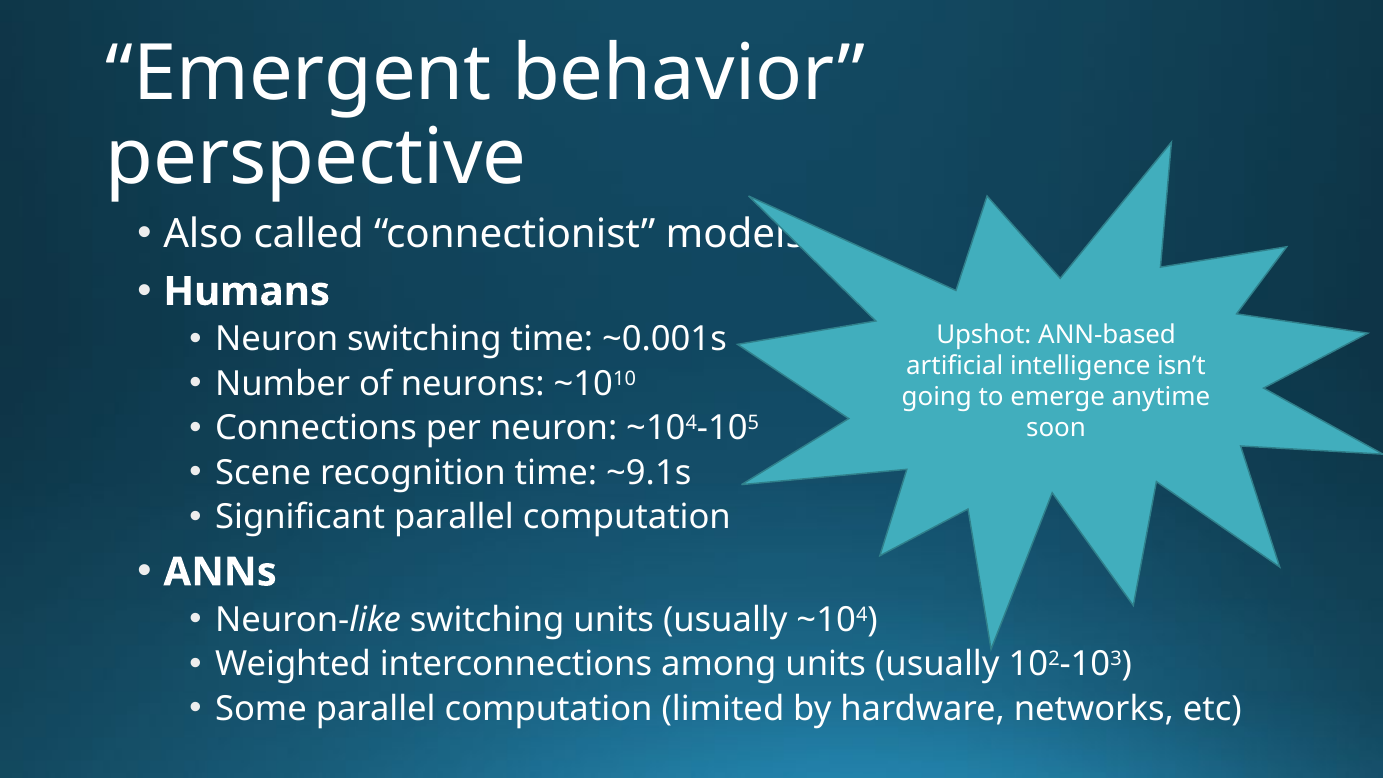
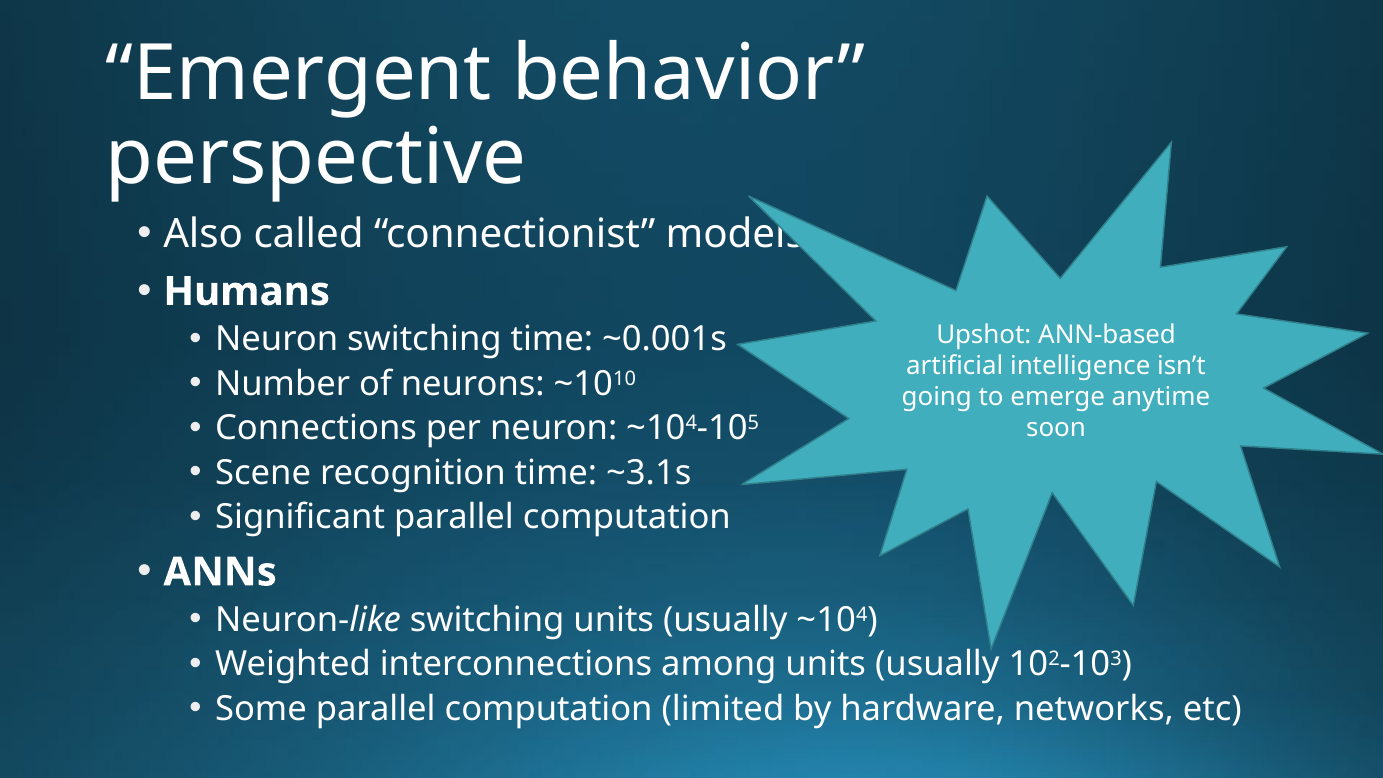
~9.1s: ~9.1s -> ~3.1s (649, 473)
